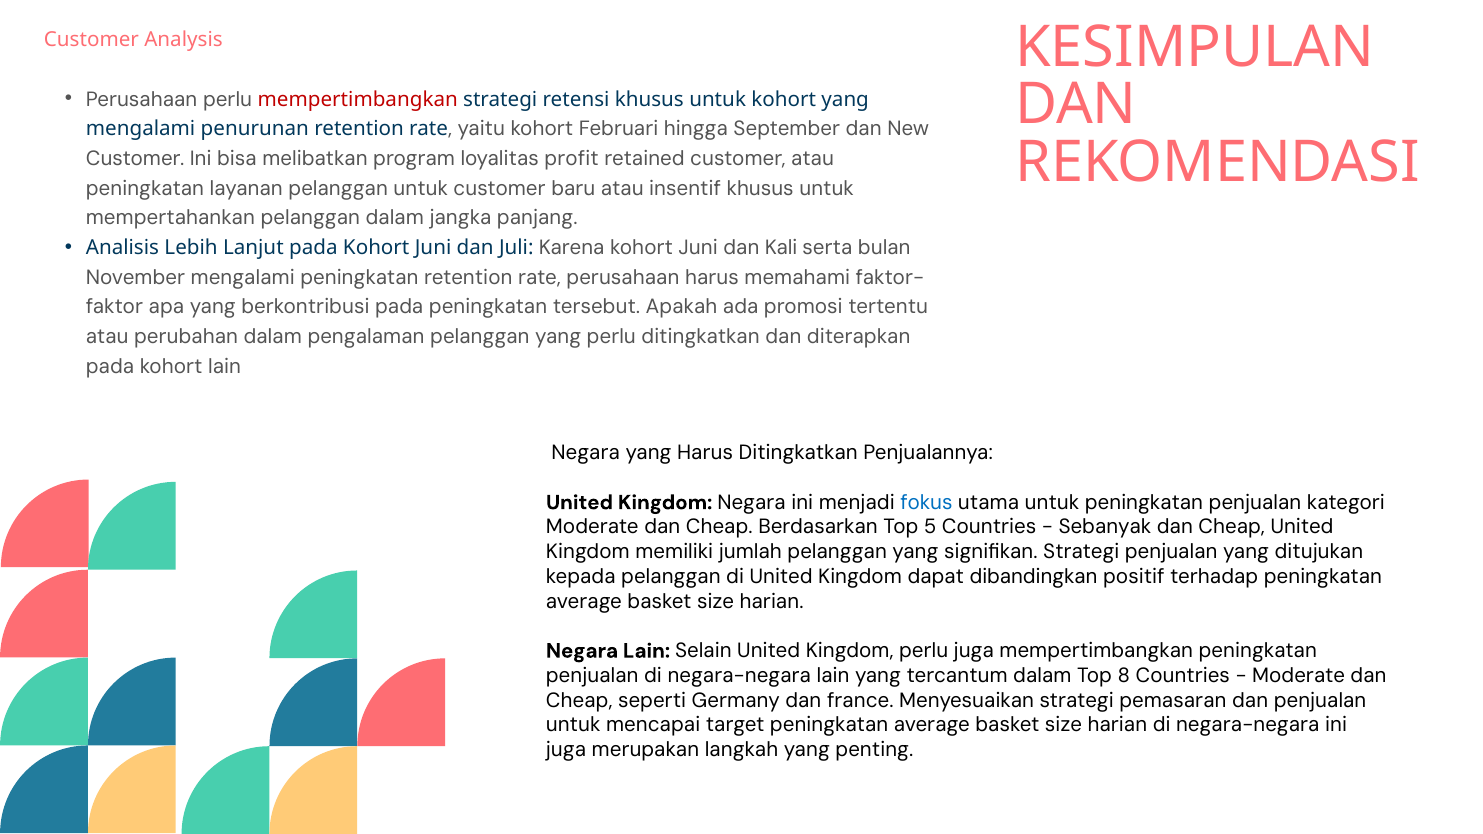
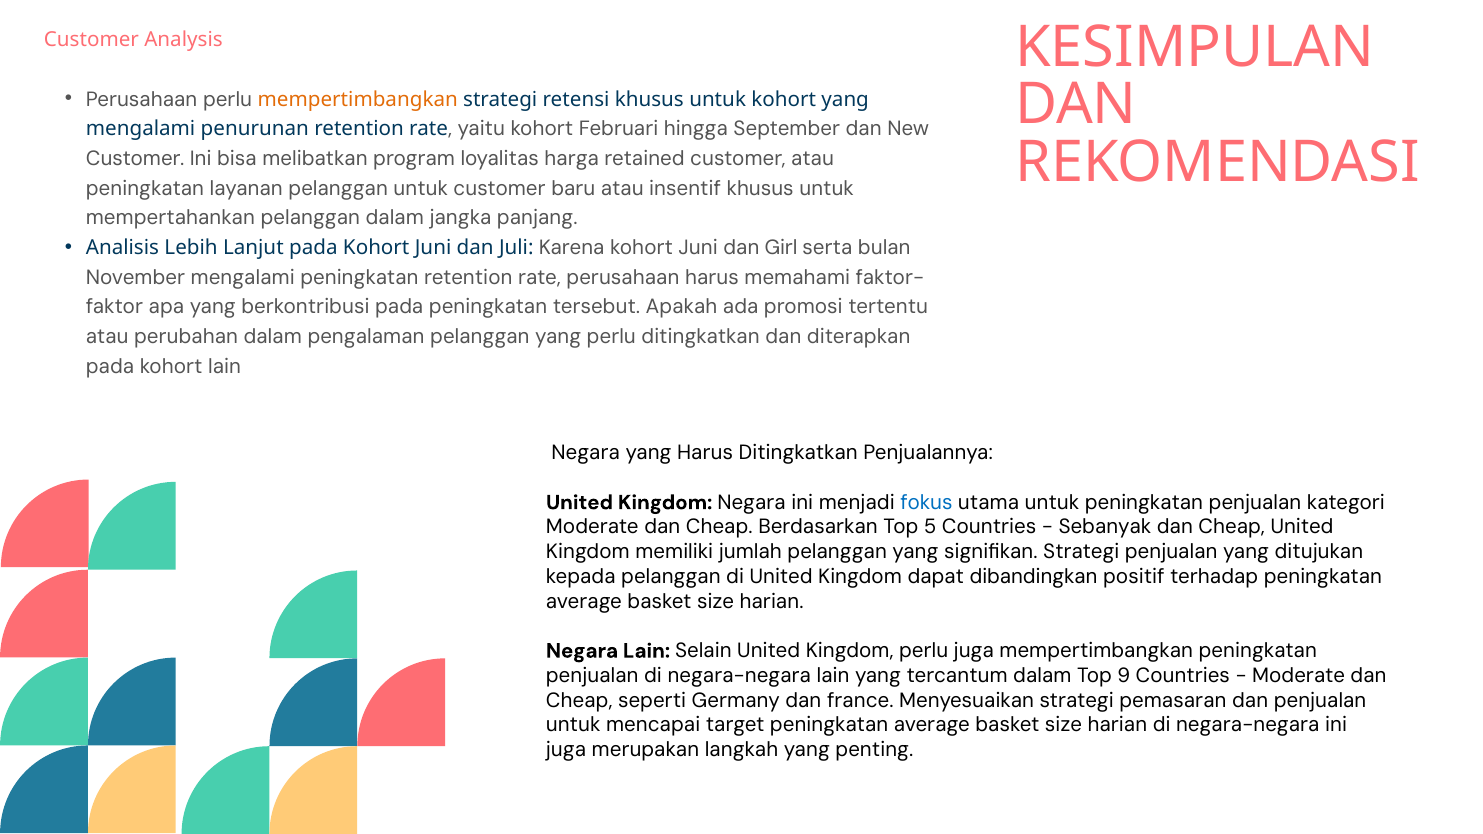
mempertimbangkan colour: red -> orange (358, 99)
profit: profit -> harga (572, 159)
Kali: Kali -> Girl (781, 248)
8: 8 -> 9 (1124, 676)
